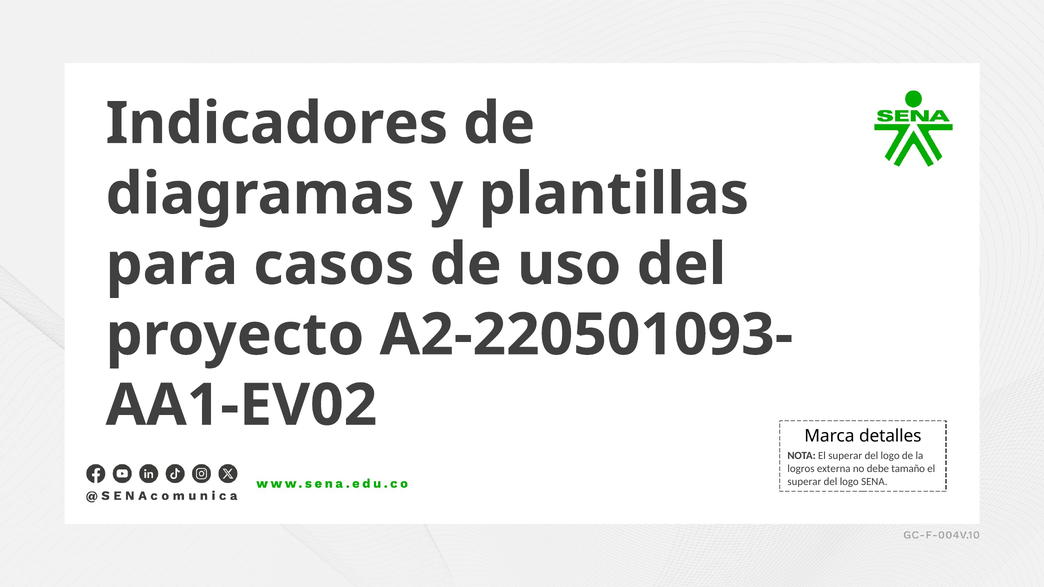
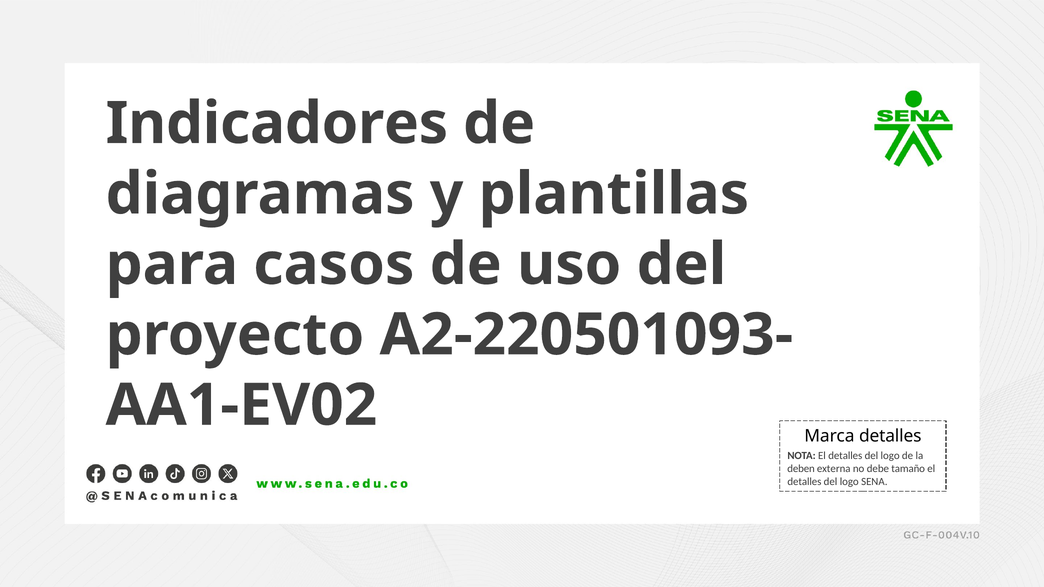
NOTA El superar: superar -> detalles (845, 456)
logros: logros -> deben (801, 469)
superar: superar -> detalles (804, 482)
